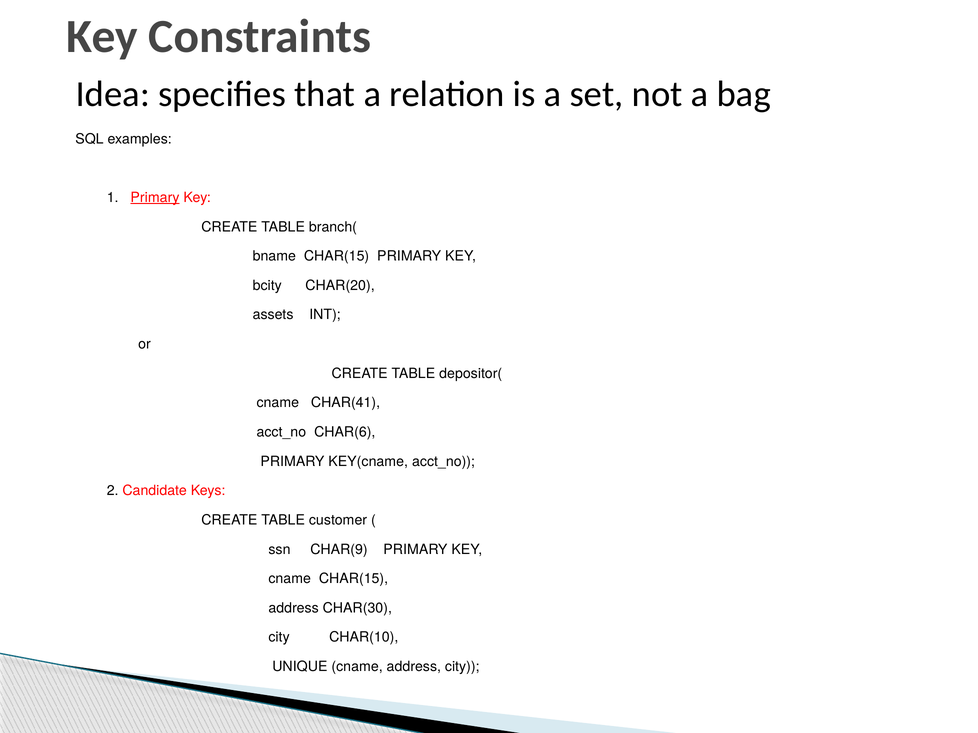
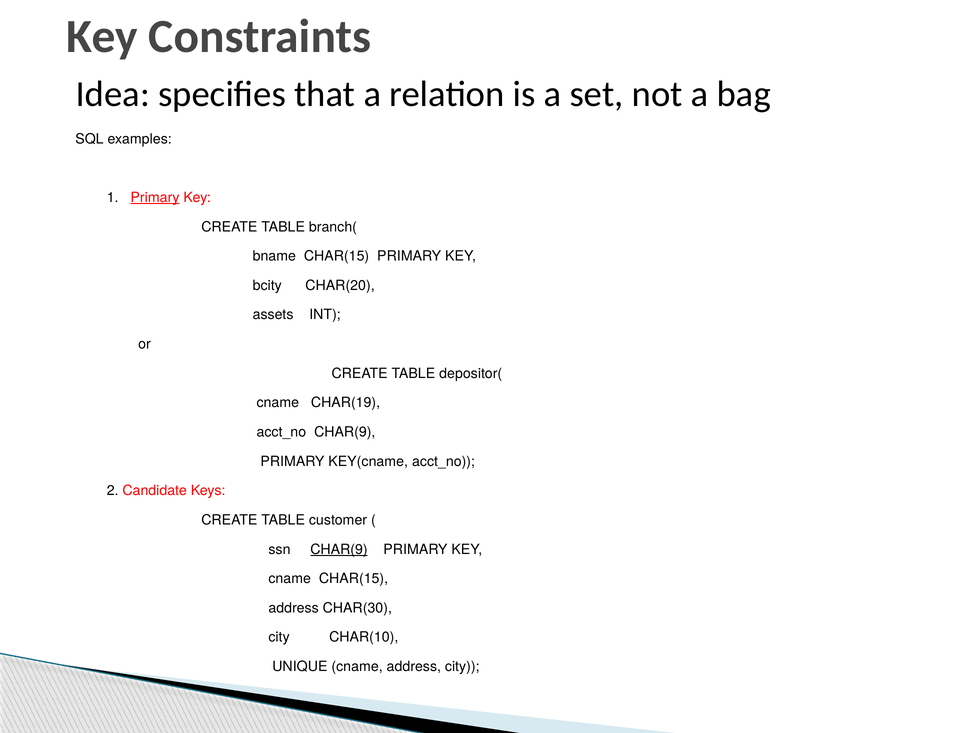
CHAR(41: CHAR(41 -> CHAR(19 (346, 403)
acct_no CHAR(6: CHAR(6 -> CHAR(9 (345, 432)
CHAR(9 underline: none -> present (339, 550)
